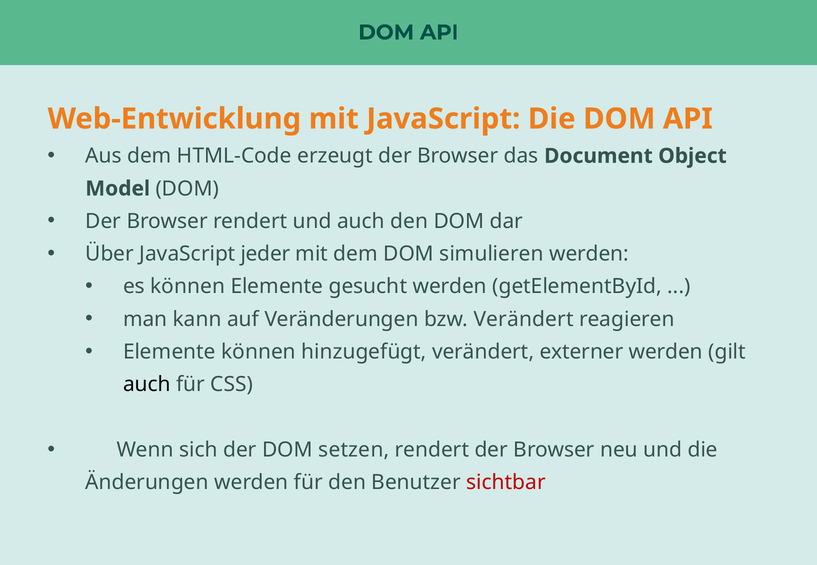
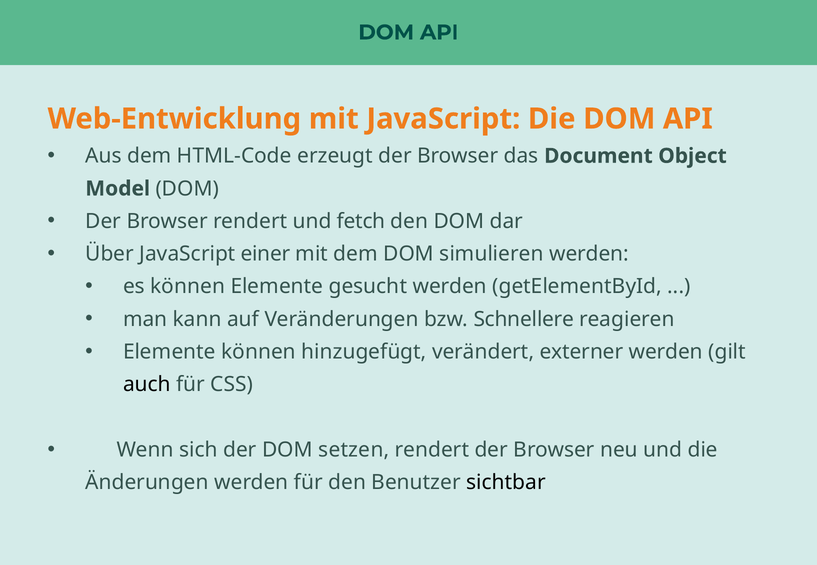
und auch: auch -> fetch (361, 221)
jeder: jeder -> einer (266, 254)
bzw Verändert: Verändert -> Schnellere (524, 320)
sichtbar colour: red -> black (506, 483)
